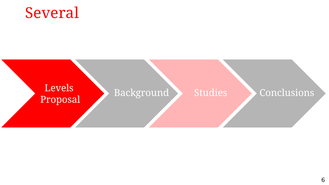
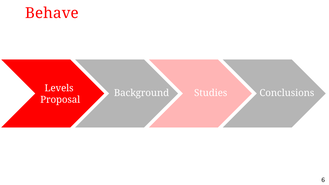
Several: Several -> Behave (52, 13)
